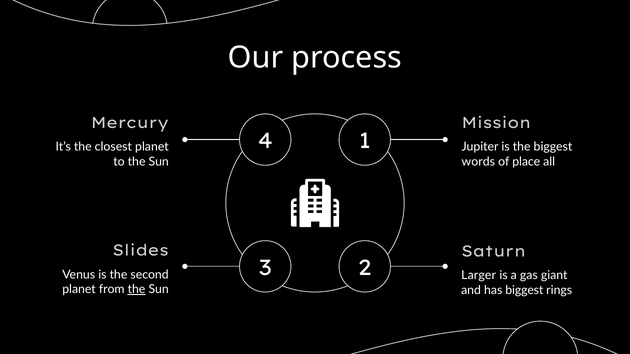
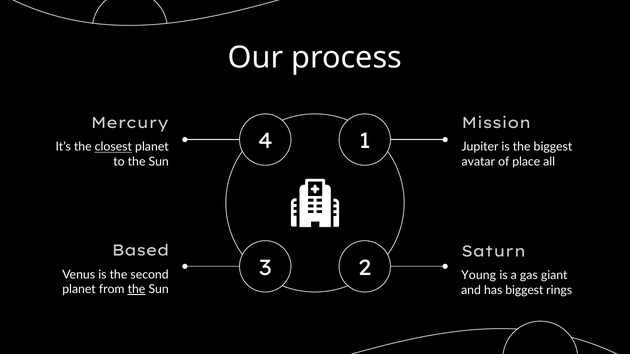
closest underline: none -> present (113, 147)
words: words -> avatar (478, 162)
Slides: Slides -> Based (141, 251)
Larger: Larger -> Young (479, 276)
